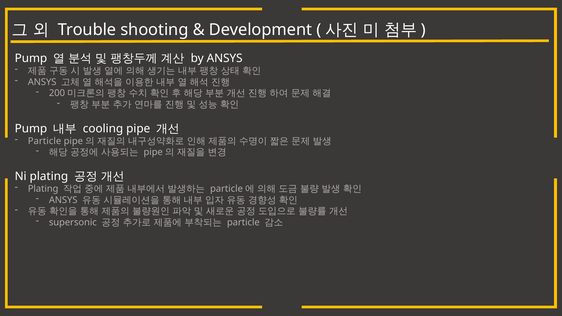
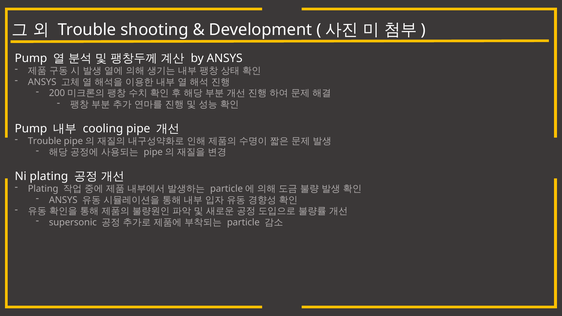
Particle: Particle -> Trouble (45, 141)
